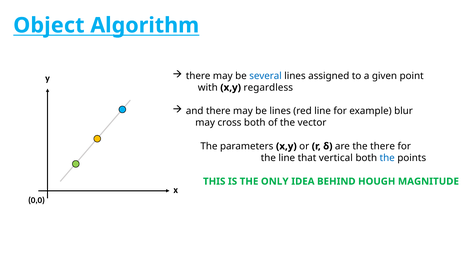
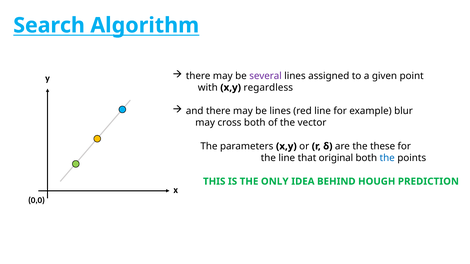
Object: Object -> Search (49, 25)
several colour: blue -> purple (266, 76)
the there: there -> these (383, 146)
vertical: vertical -> original (336, 158)
MAGNITUDE: MAGNITUDE -> PREDICTION (428, 182)
